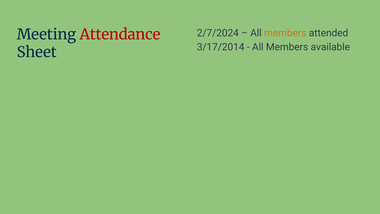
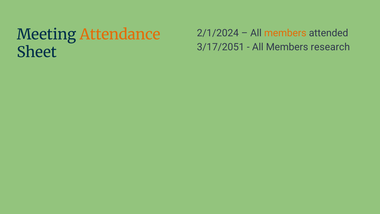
2/7/2024: 2/7/2024 -> 2/1/2024 (218, 33)
Attendance colour: red -> orange (120, 34)
3/17/2014: 3/17/2014 -> 3/17/2051 (221, 47)
available: available -> research (330, 47)
